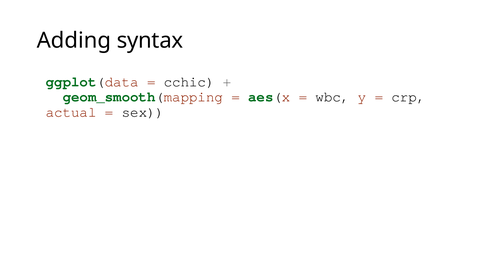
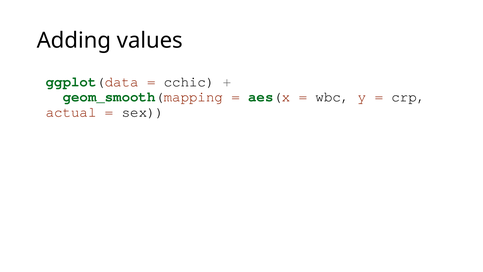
syntax: syntax -> values (150, 41)
